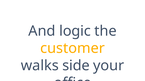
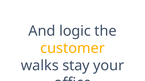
side: side -> stay (76, 66)
